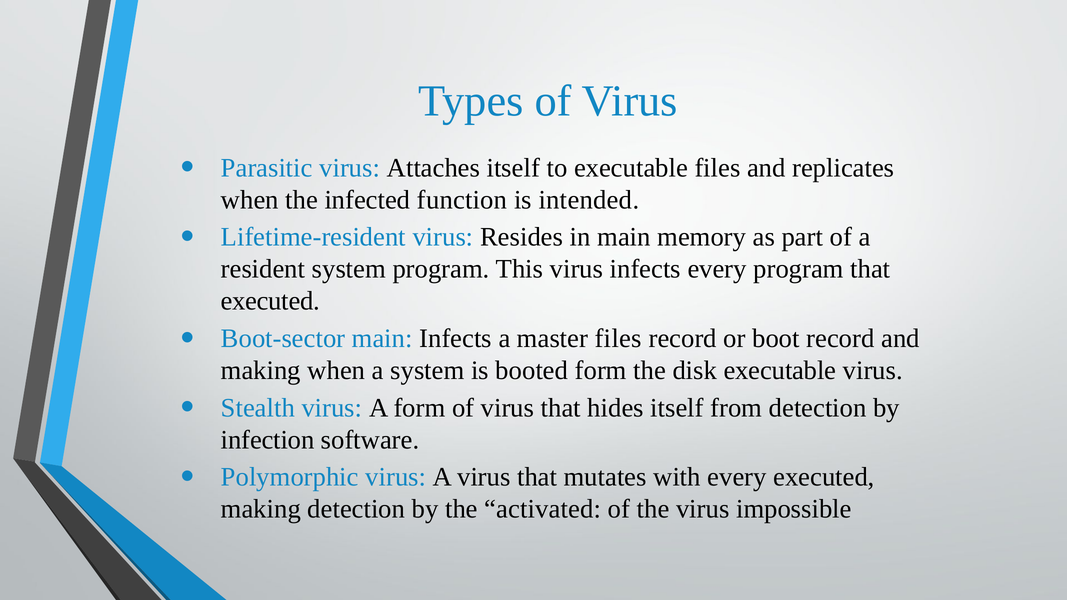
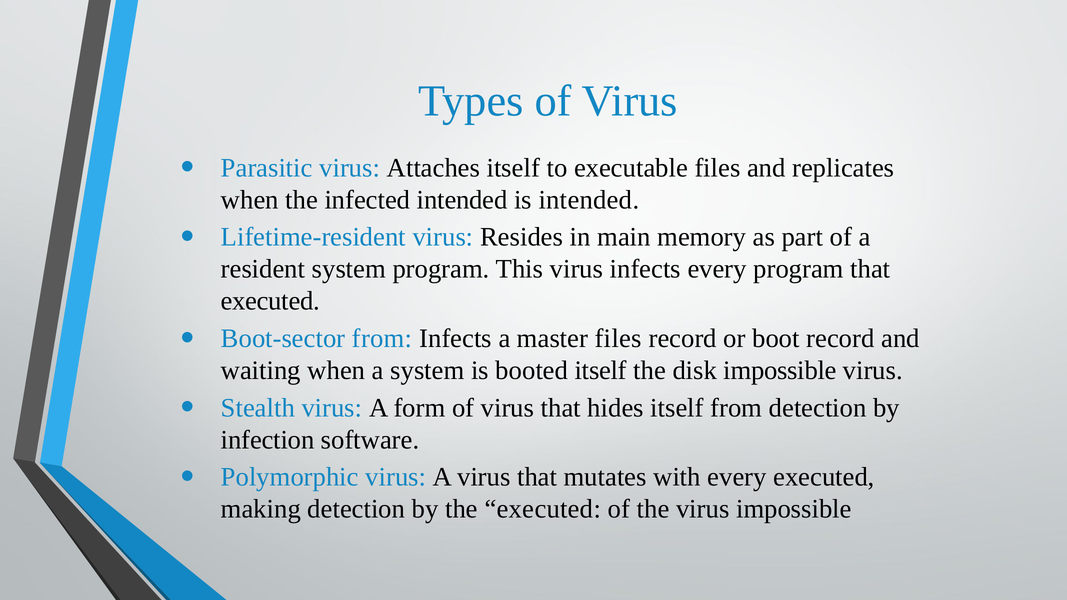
infected function: function -> intended (462, 200)
Boot-sector main: main -> from (382, 339)
making: making -> waiting (261, 371)
booted form: form -> itself (601, 371)
disk executable: executable -> impossible (780, 371)
the activated: activated -> executed (543, 509)
